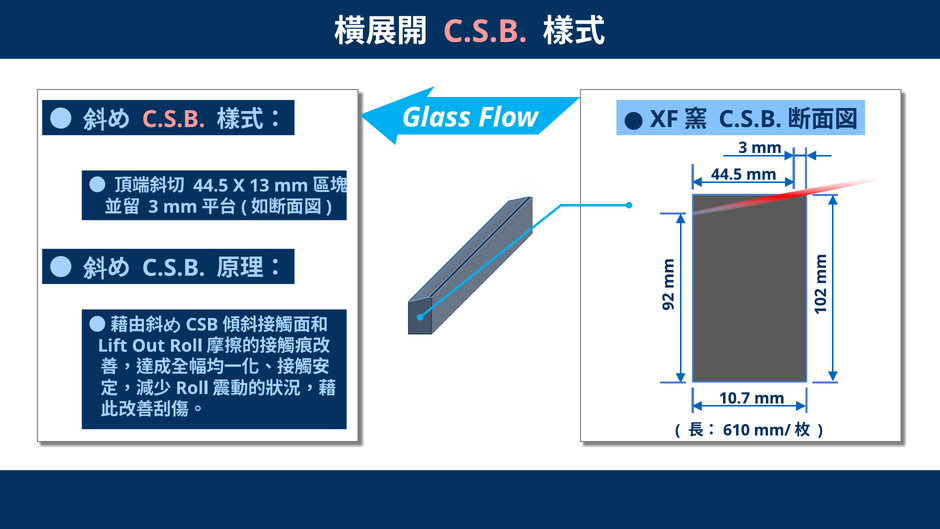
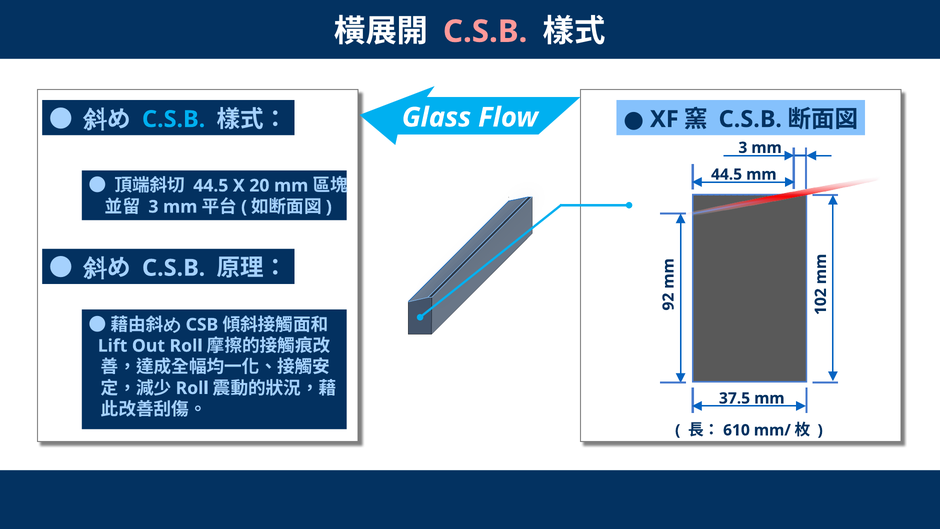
C.S.B colour: pink -> light blue (174, 119)
13: 13 -> 20 (259, 186)
10.7: 10.7 -> 37.5 (735, 398)
